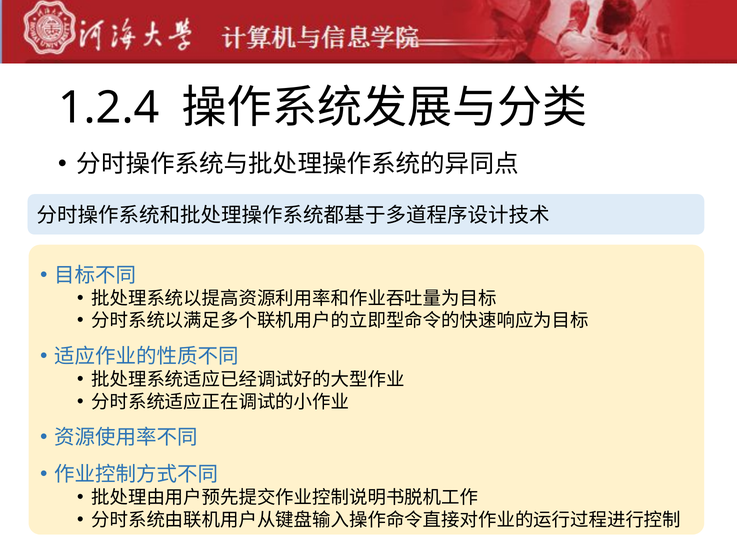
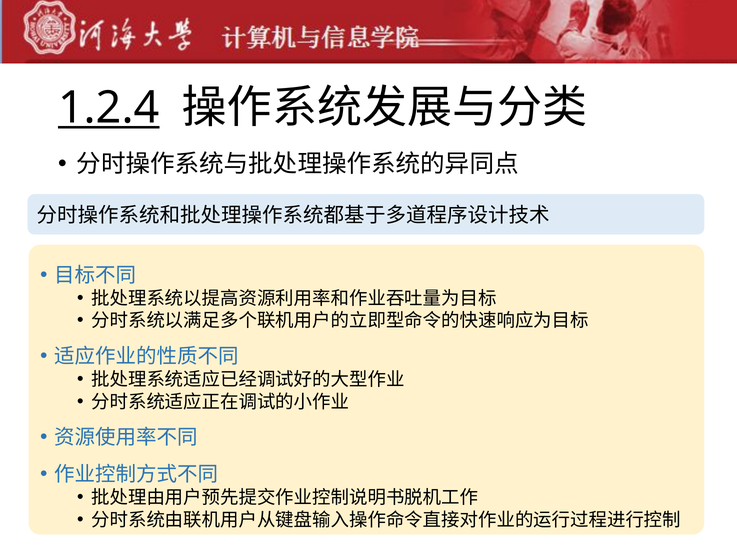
1.2.4 underline: none -> present (109, 108)
